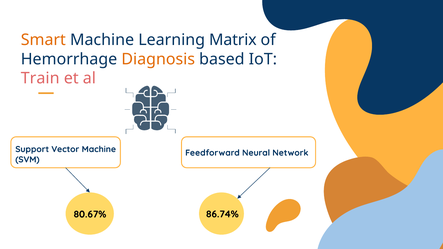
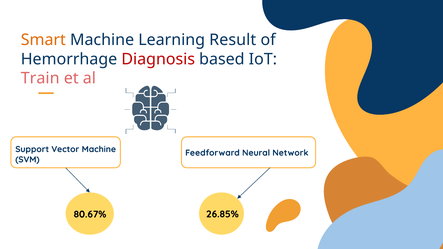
Matrix: Matrix -> Result (233, 40)
Diagnosis colour: orange -> red (158, 59)
86.74%: 86.74% -> 26.85% (222, 214)
